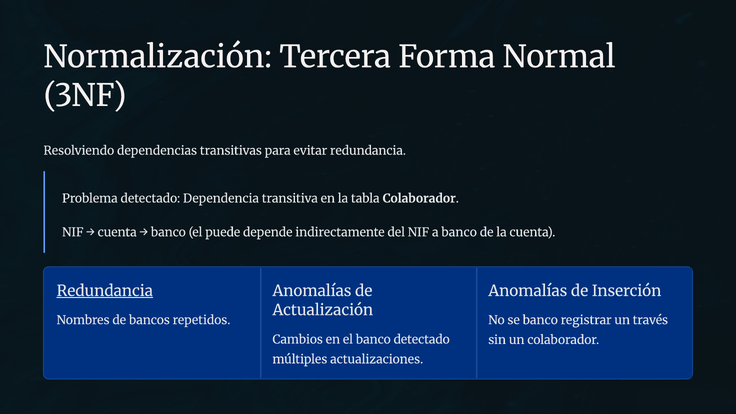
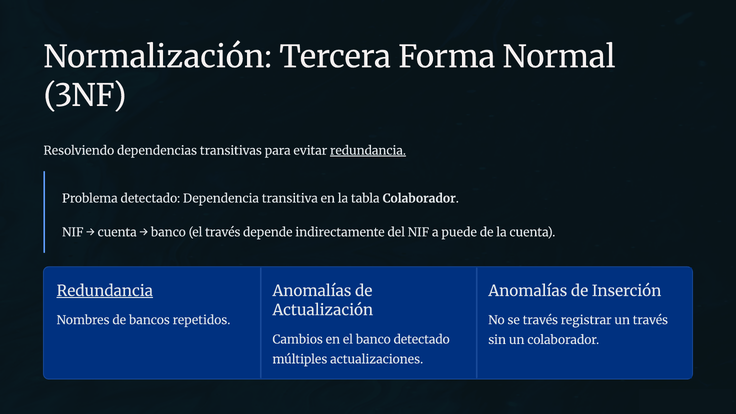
redundancia underline: none -> present (368, 151)
el puede: puede -> través (223, 232)
a banco: banco -> puede (459, 232)
se banco: banco -> través (540, 320)
